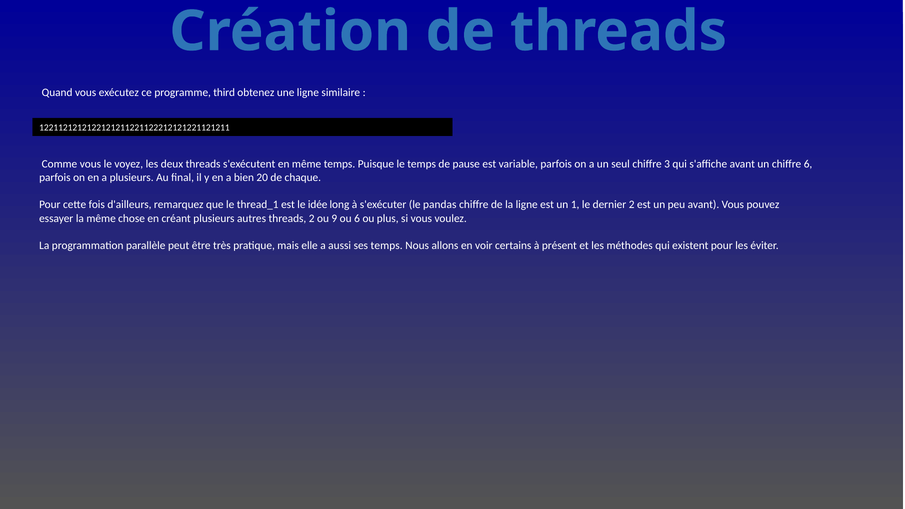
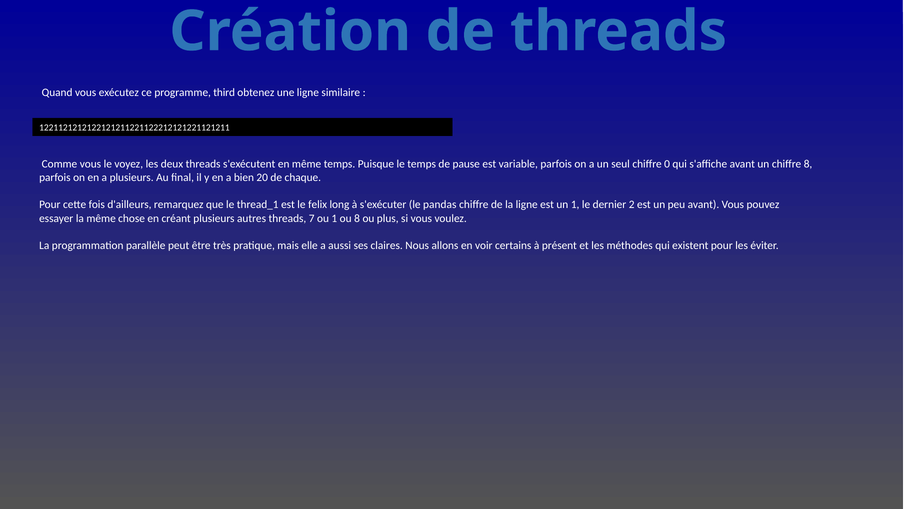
3: 3 -> 0 (667, 164)
chiffre 6: 6 -> 8 (808, 164)
idée: idée -> felix (318, 205)
threads 2: 2 -> 7 (312, 218)
ou 9: 9 -> 1 (334, 218)
ou 6: 6 -> 8 (357, 218)
ses temps: temps -> claires (387, 245)
